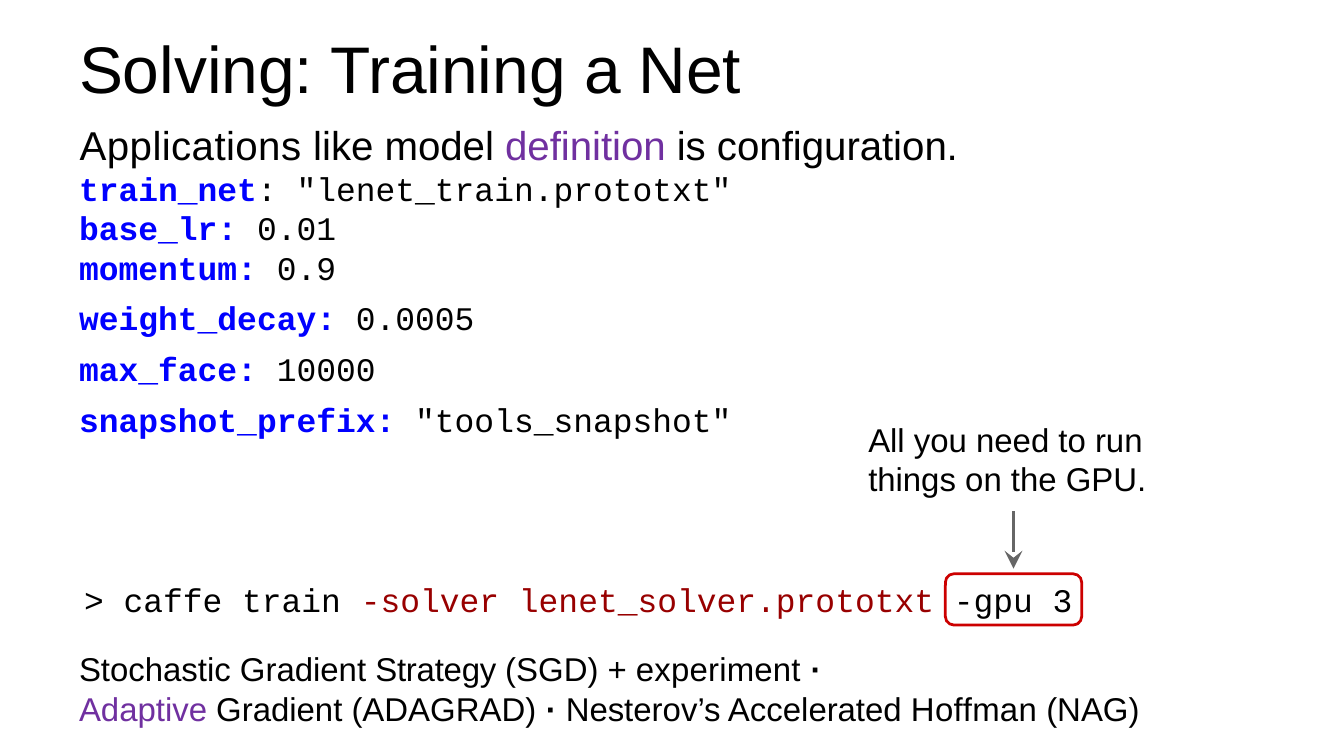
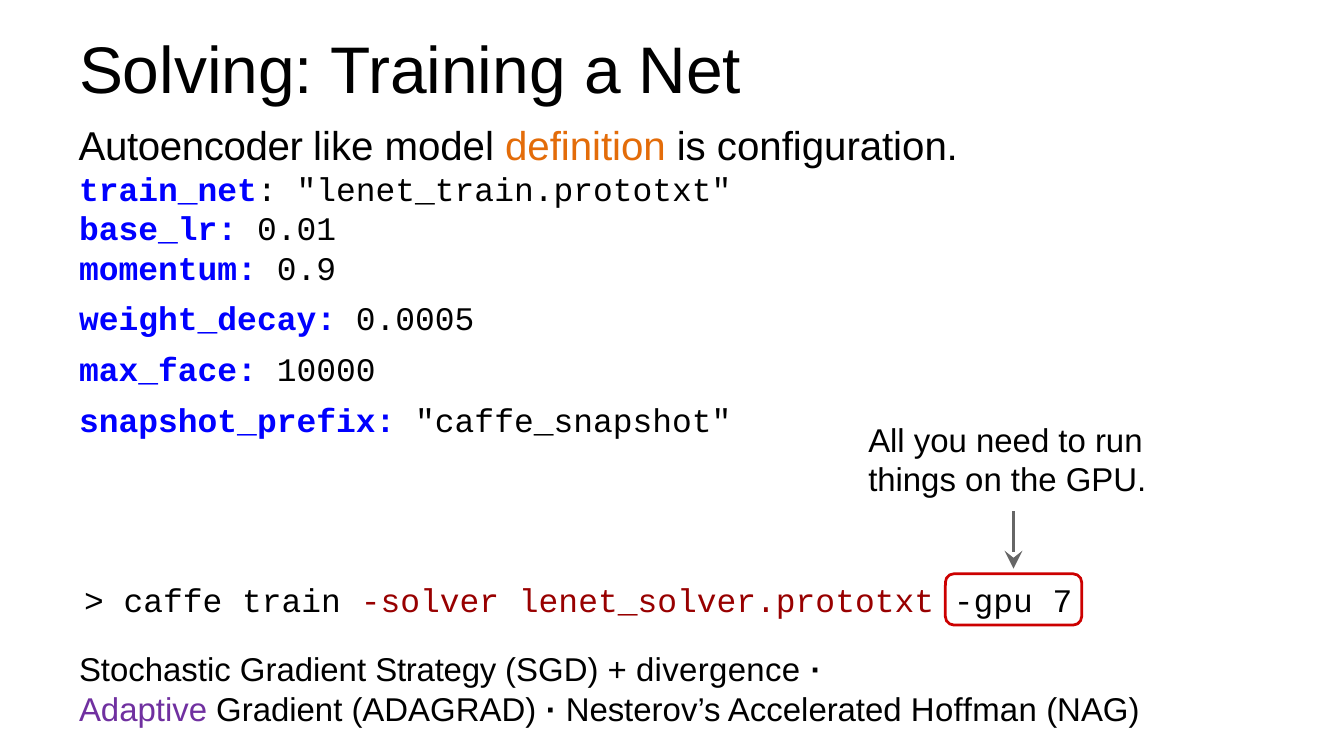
Applications: Applications -> Autoencoder (191, 147)
definition colour: purple -> orange (585, 147)
tools_snapshot: tools_snapshot -> caffe_snapshot (573, 421)
3: 3 -> 7 (1063, 602)
experiment: experiment -> divergence (718, 671)
